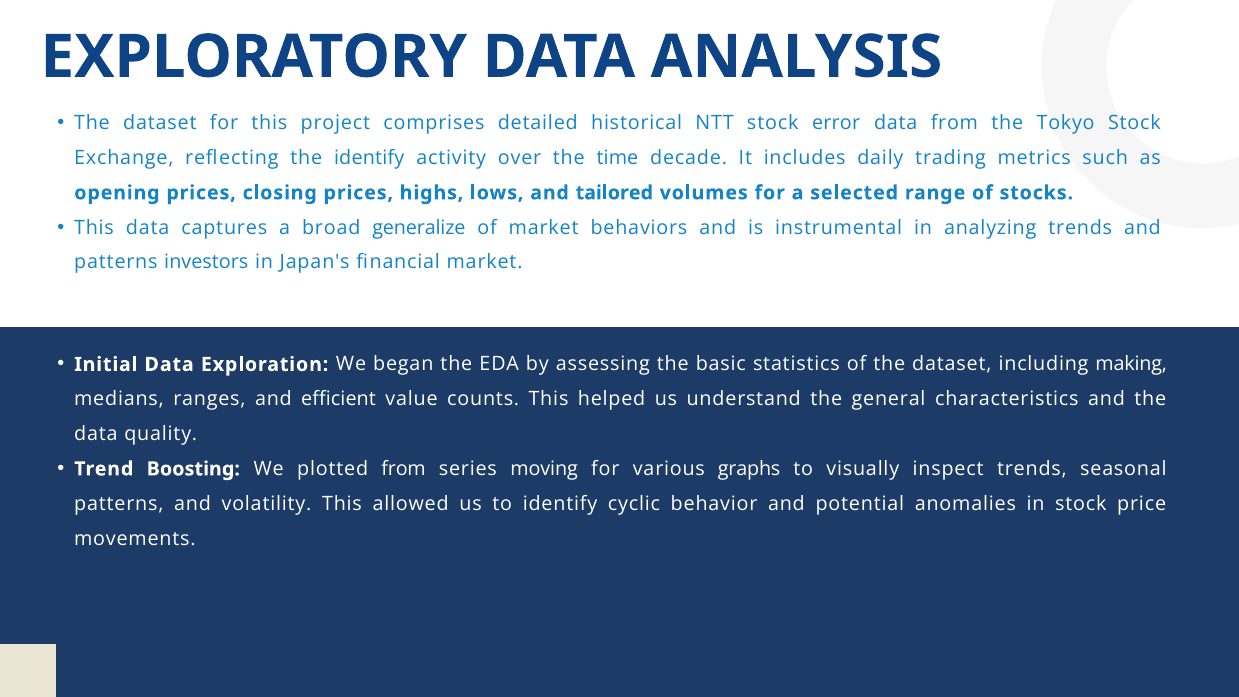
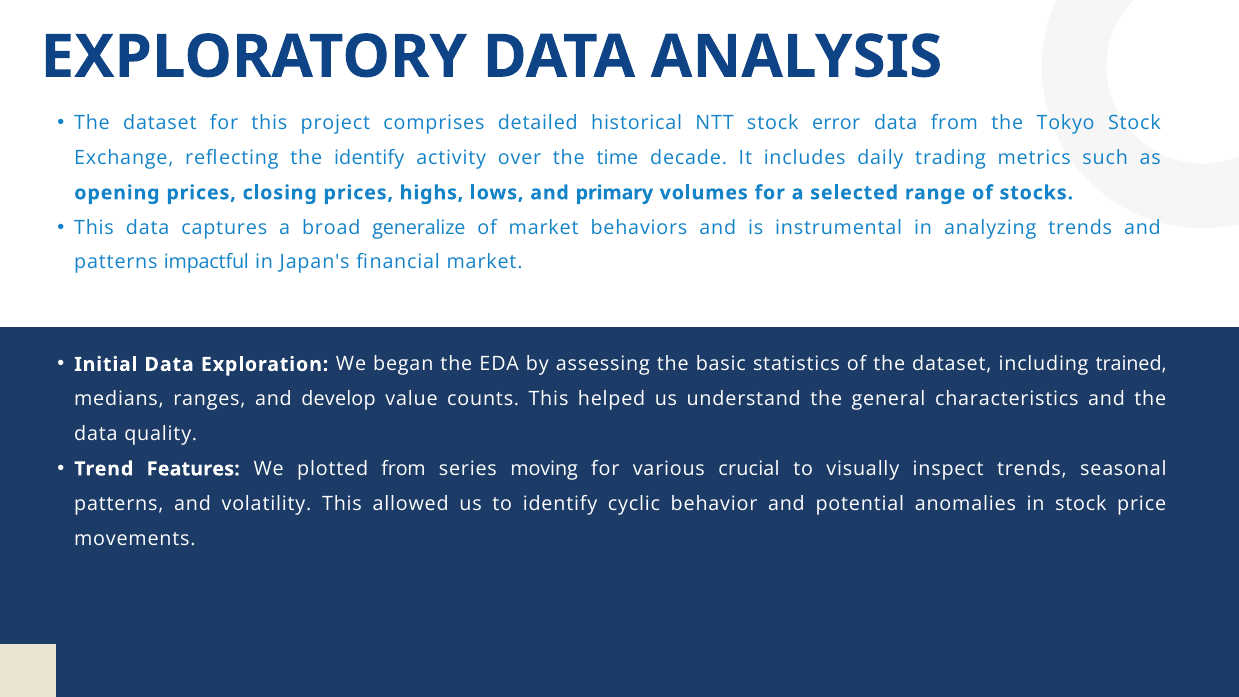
tailored: tailored -> primary (614, 193)
investors: investors -> impactful (206, 262)
making: making -> trained (1131, 364)
efficient: efficient -> develop (339, 399)
Boosting: Boosting -> Features (193, 469)
graphs: graphs -> crucial (749, 469)
